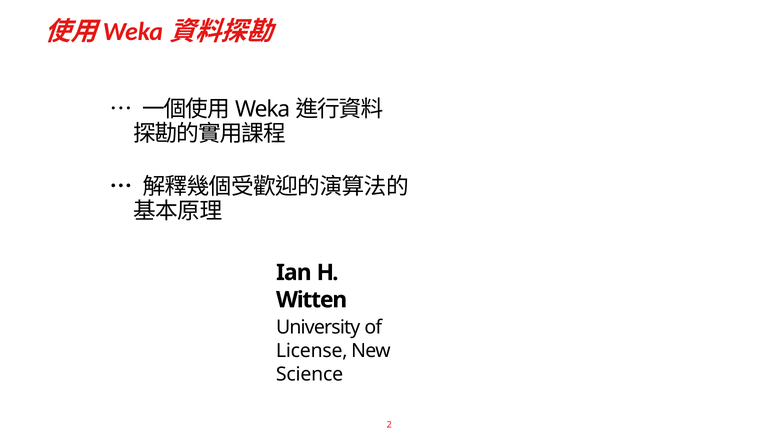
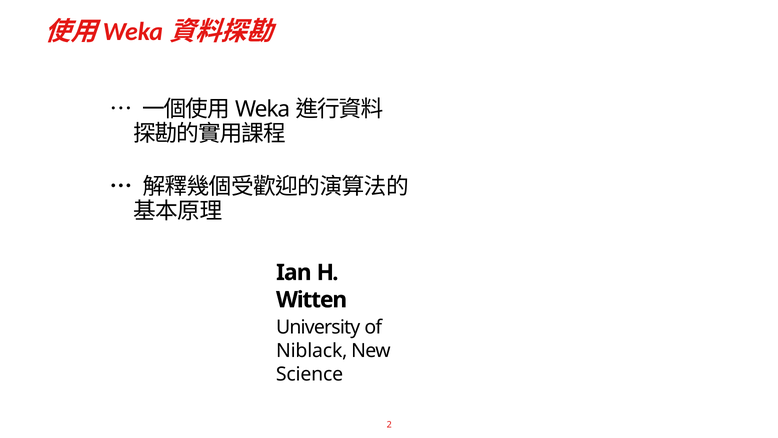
License: License -> Niblack (312, 351)
